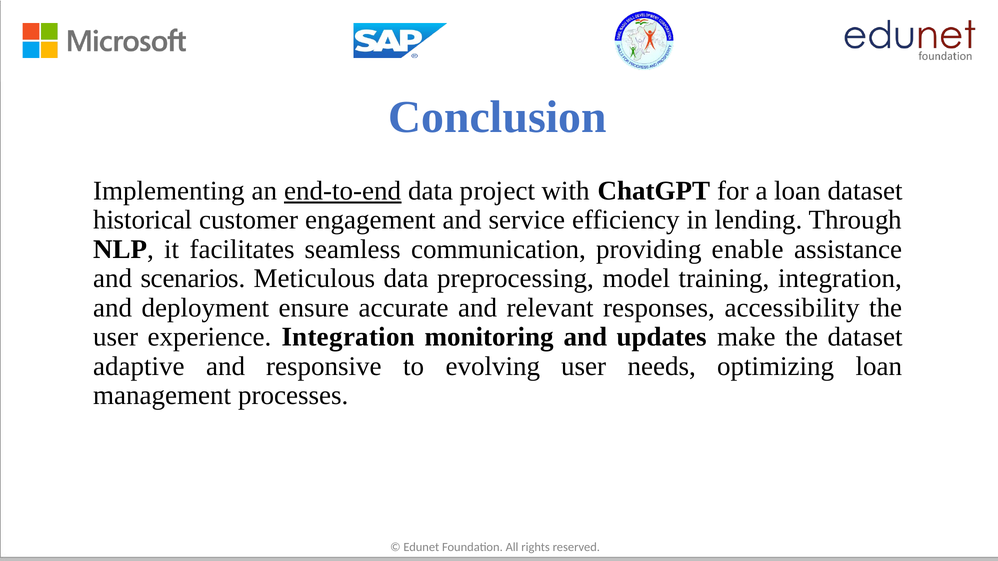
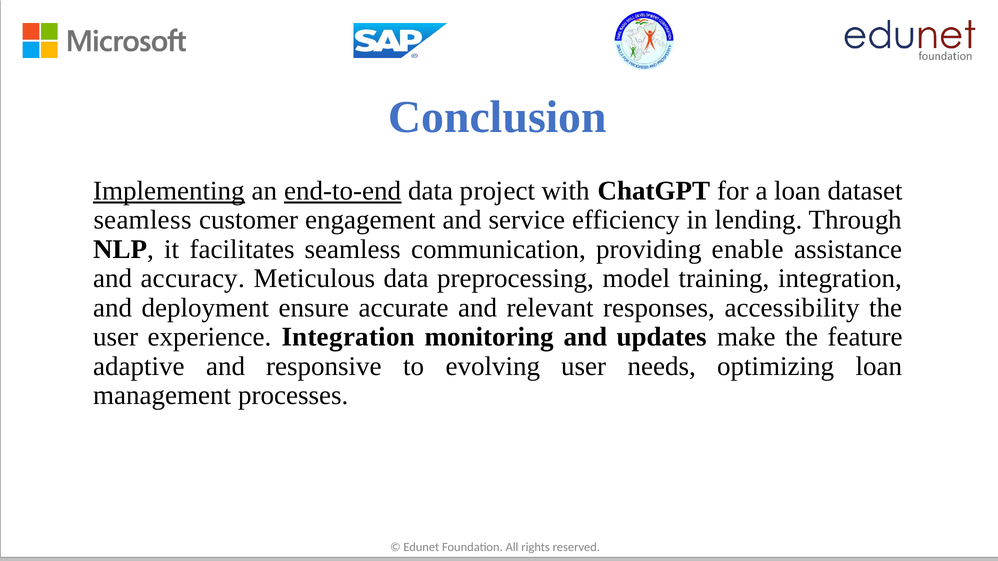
Implementing underline: none -> present (169, 191)
historical: historical -> seamless (143, 220)
scenarios: scenarios -> accuracy (193, 279)
the dataset: dataset -> feature (865, 337)
